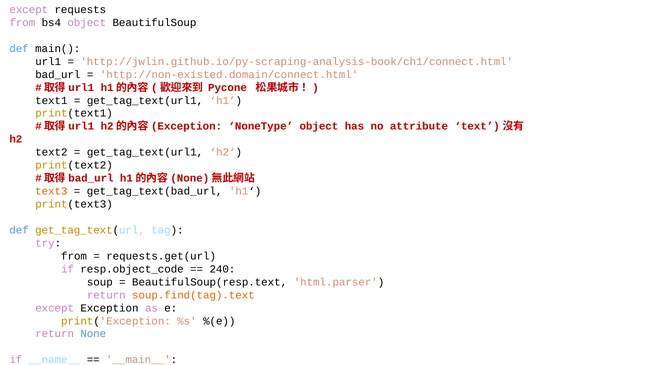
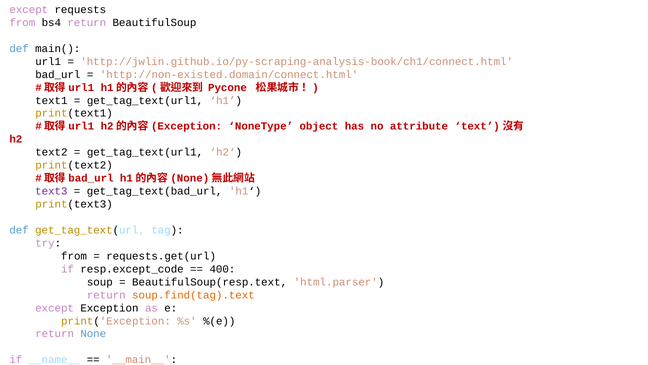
bs4 object: object -> return (87, 23)
text3 colour: orange -> purple (51, 191)
resp.object_code: resp.object_code -> resp.except_code (132, 269)
240: 240 -> 400 (222, 269)
